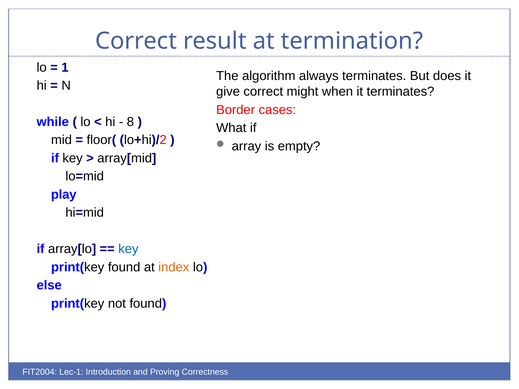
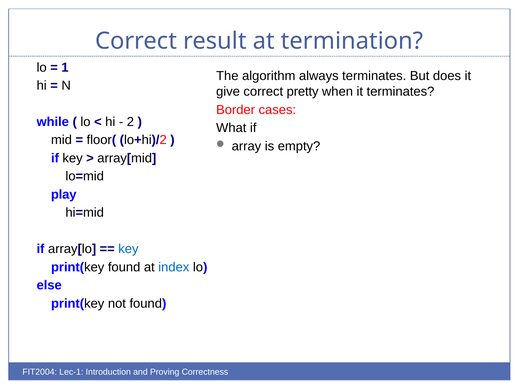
might: might -> pretty (303, 92)
8: 8 -> 2 (130, 122)
index colour: orange -> blue (174, 267)
